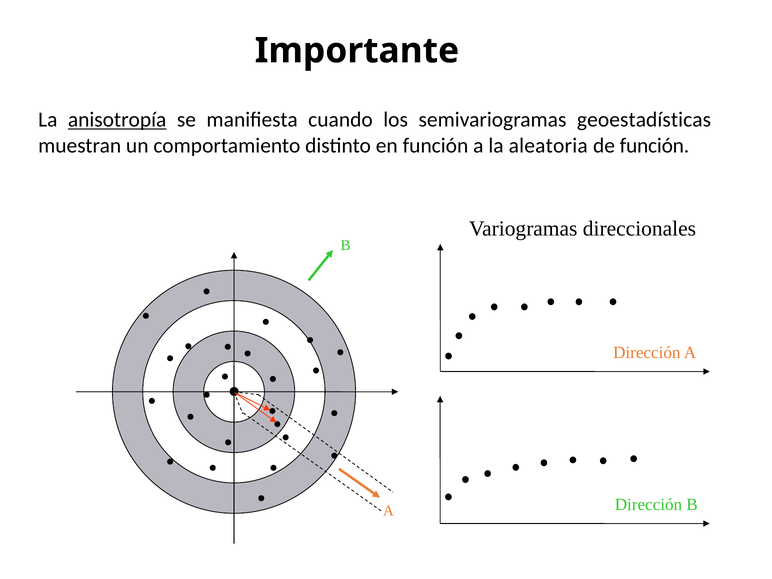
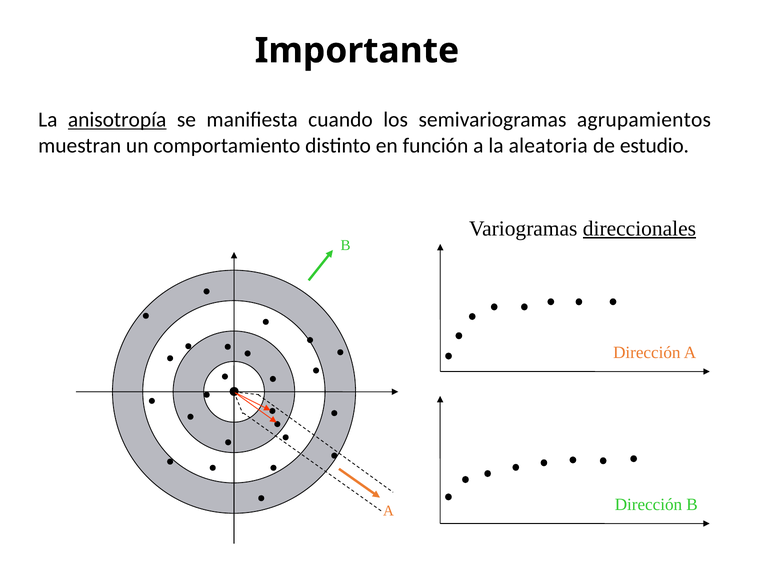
geoestadísticas: geoestadísticas -> agrupamientos (644, 120)
de función: función -> estudio (654, 146)
direccionales underline: none -> present (639, 229)
